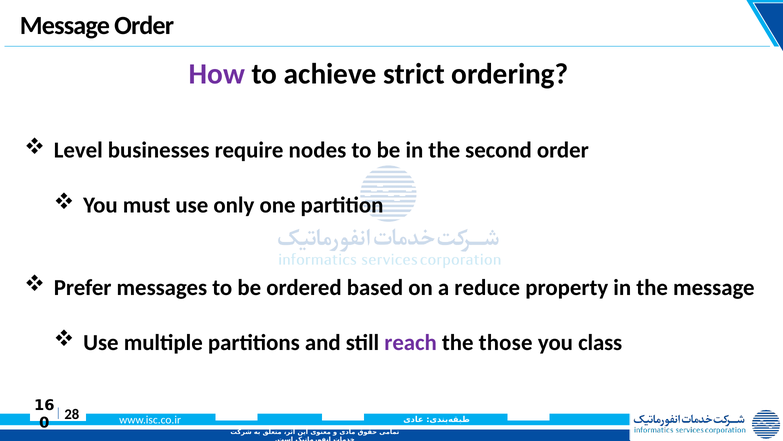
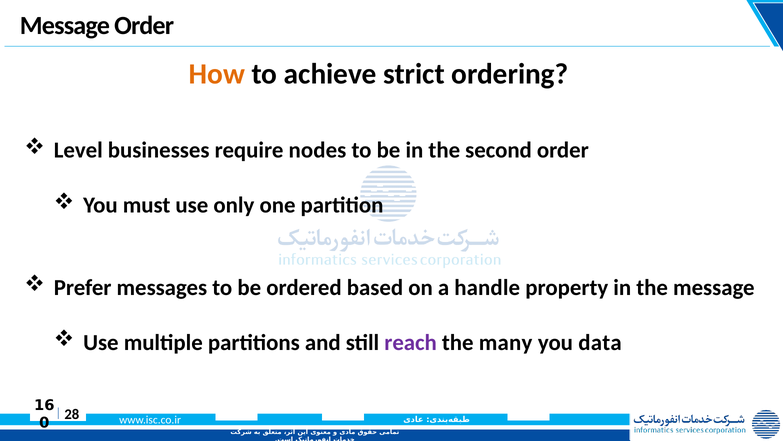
How colour: purple -> orange (217, 74)
reduce: reduce -> handle (487, 287)
those: those -> many (506, 342)
class: class -> data (600, 342)
